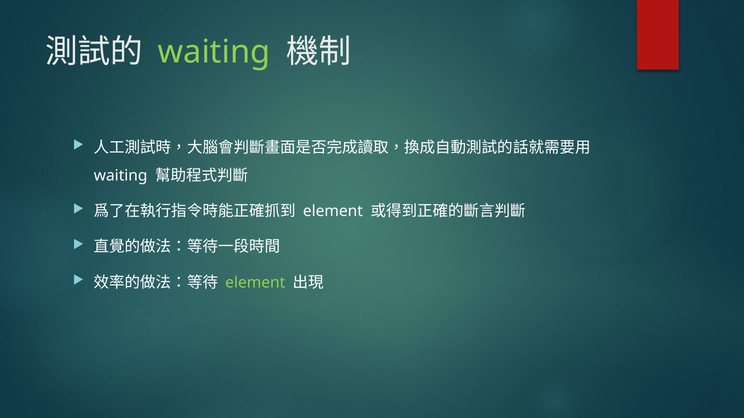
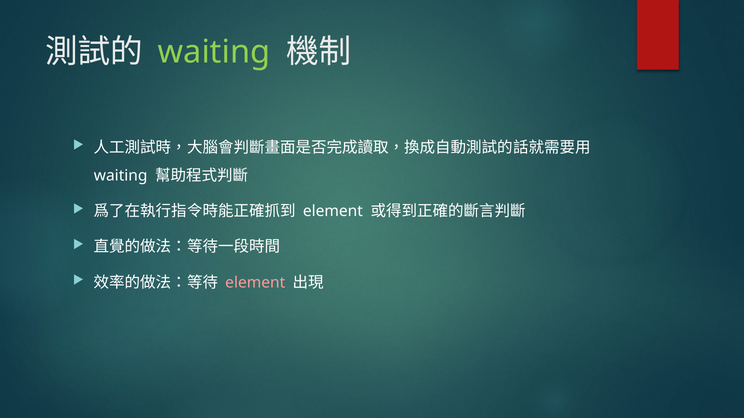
element colour: light green -> pink (255, 283)
